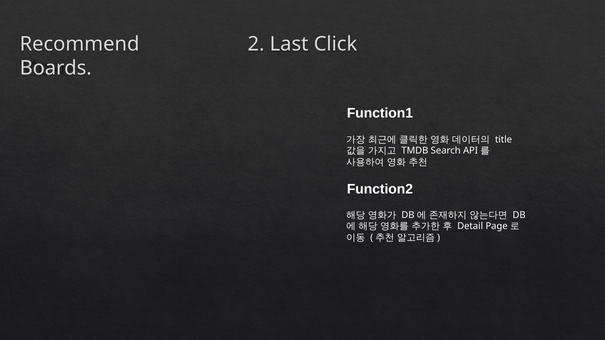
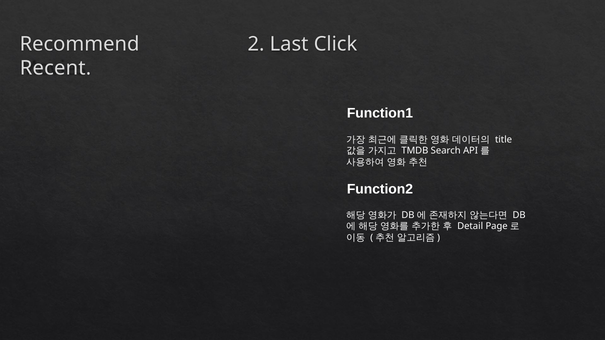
Boards: Boards -> Recent (56, 68)
